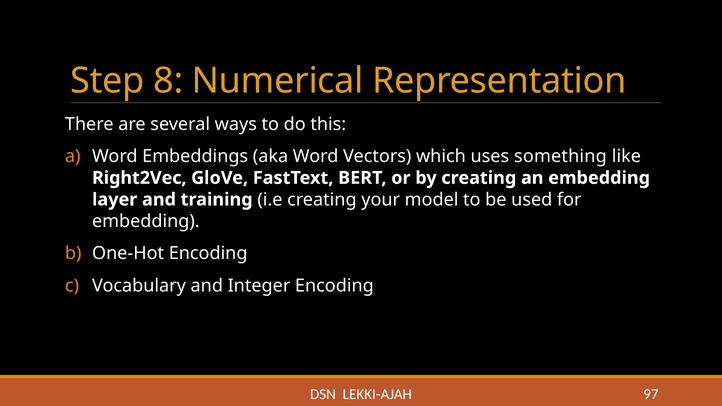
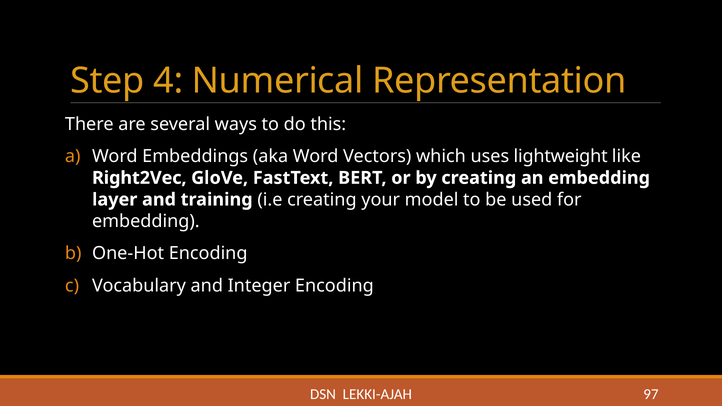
8: 8 -> 4 (168, 81)
something: something -> lightweight (561, 156)
